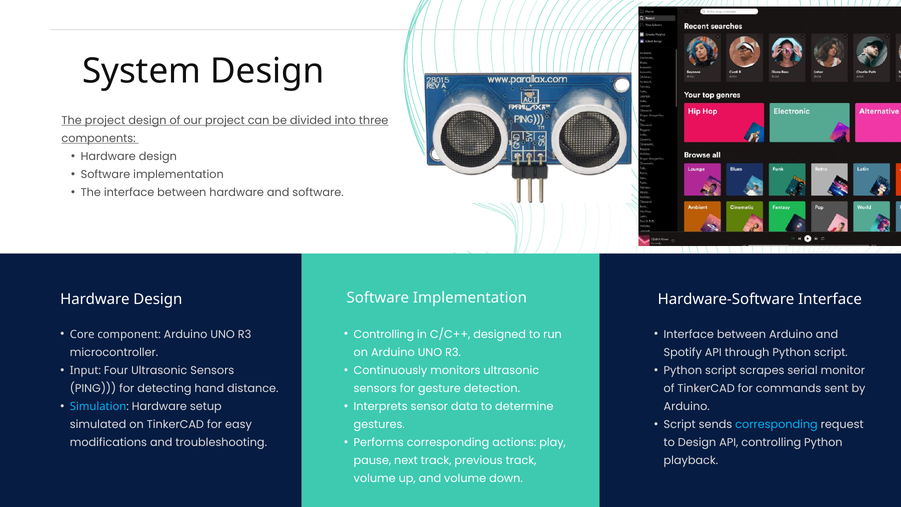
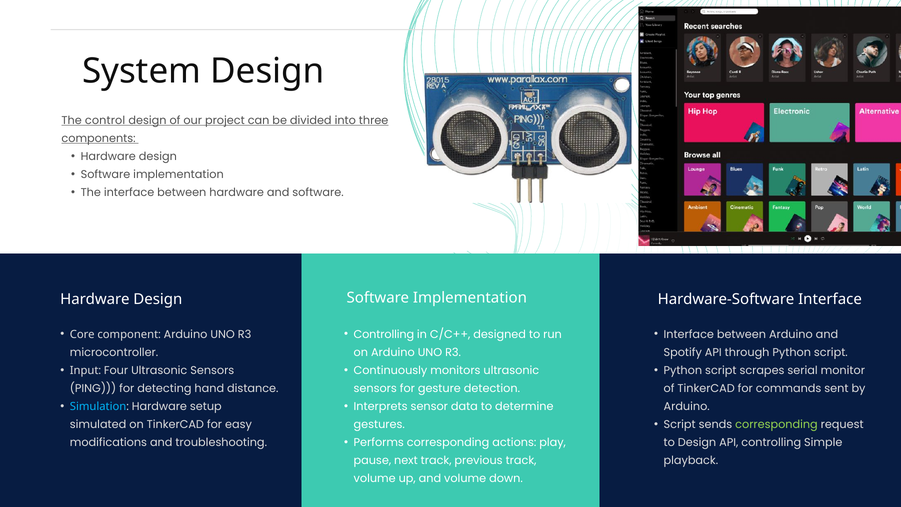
The project: project -> control (105, 120)
corresponding colour: light blue -> light green (776, 424)
controlling Python: Python -> Simple (823, 442)
